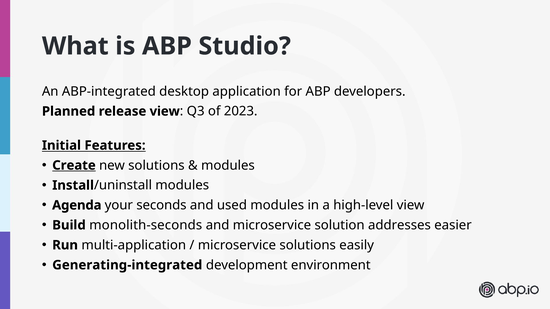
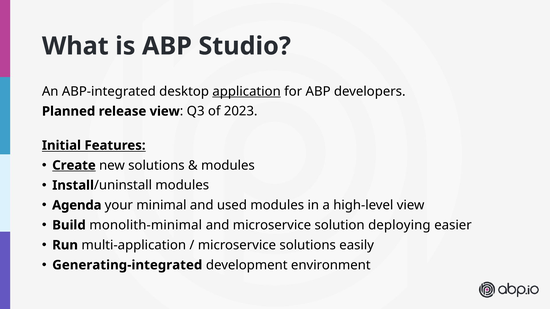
application underline: none -> present (247, 91)
seconds: seconds -> minimal (161, 205)
monolith-seconds: monolith-seconds -> monolith-minimal (146, 225)
addresses: addresses -> deploying (399, 225)
